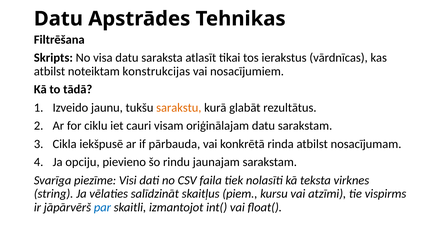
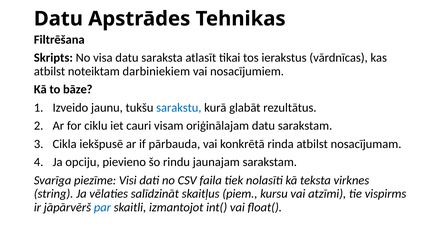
konstrukcijas: konstrukcijas -> darbiniekiem (156, 71)
tādā: tādā -> bāze (78, 89)
sarakstu colour: orange -> blue (179, 108)
